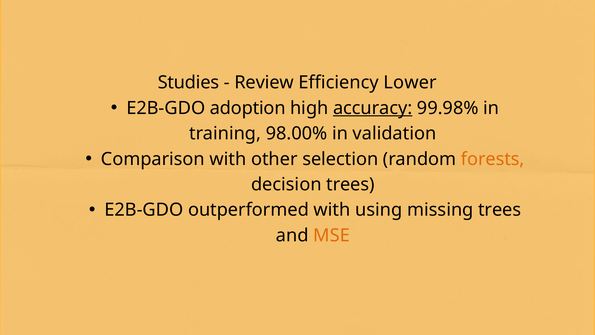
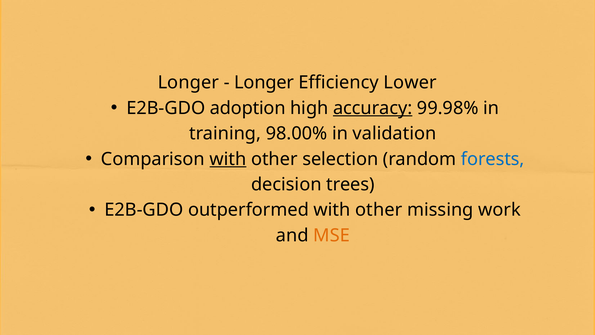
Studies: Studies -> Longer (188, 82)
Review: Review -> Longer (264, 82)
with underline: none -> present (228, 159)
forests colour: orange -> blue (493, 159)
outperformed with using: using -> other (379, 210)
missing trees: trees -> work (500, 210)
